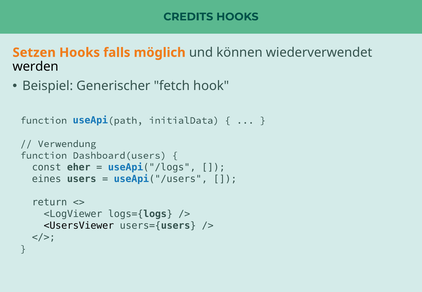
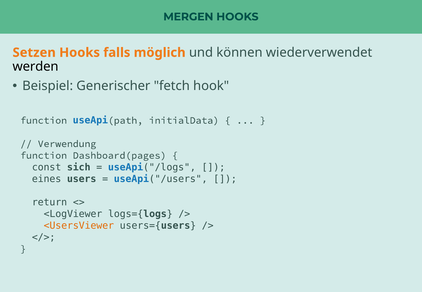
CREDITS: CREDITS -> MERGEN (188, 17)
Dashboard(users: Dashboard(users -> Dashboard(pages (120, 156)
eher: eher -> sich (79, 167)
<UsersViewer colour: black -> orange (79, 226)
